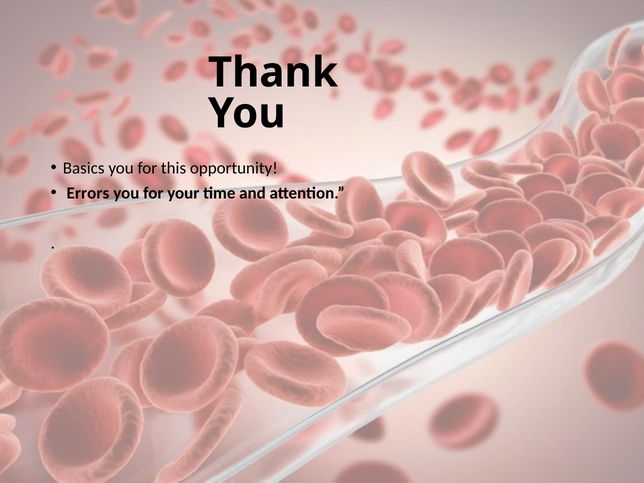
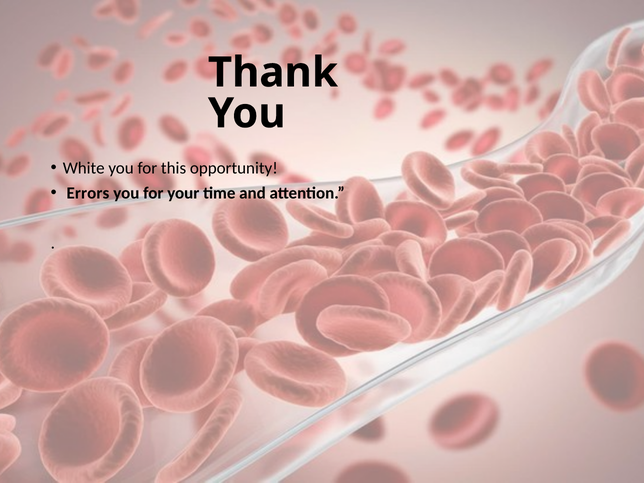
Basics: Basics -> White (84, 168)
